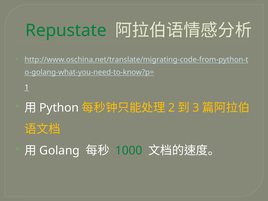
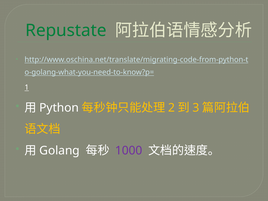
1000 colour: green -> purple (129, 151)
